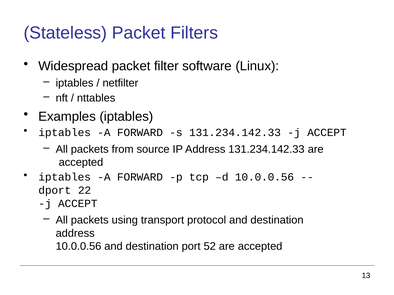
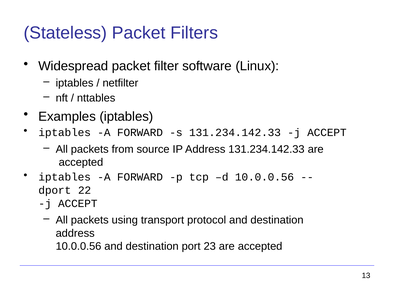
52: 52 -> 23 (210, 247)
